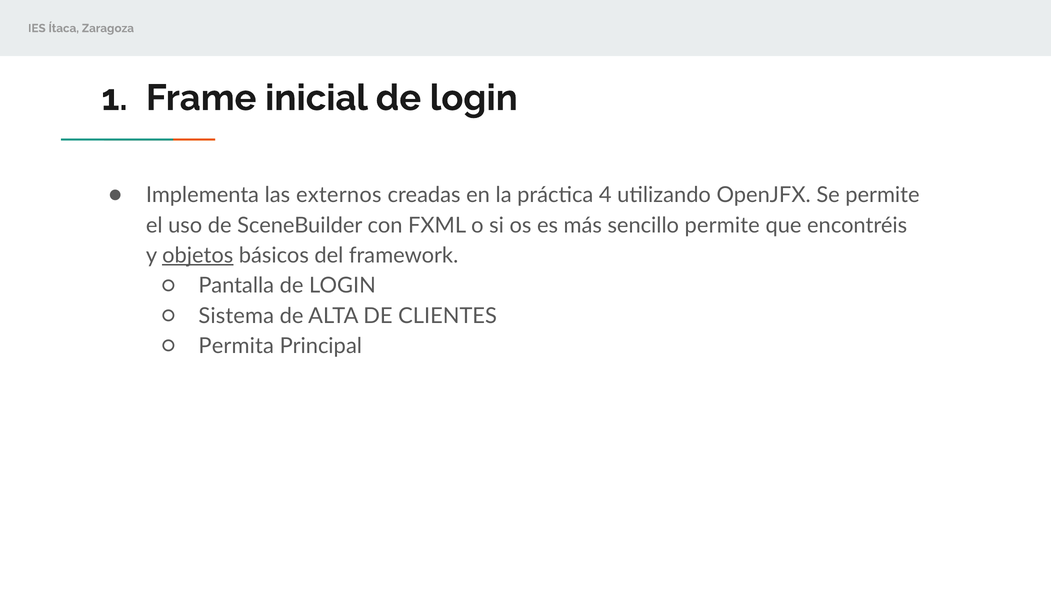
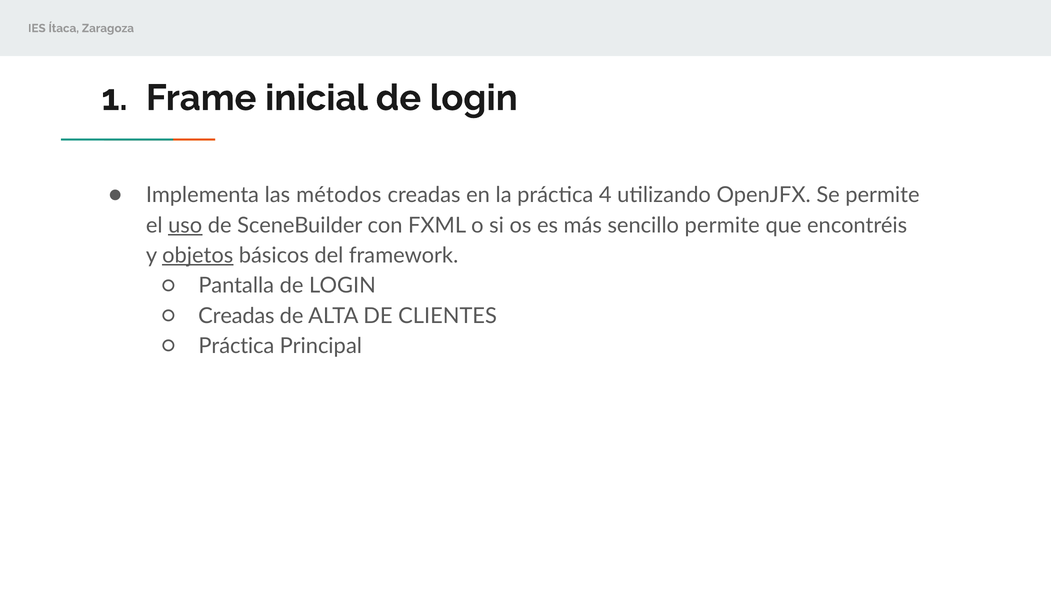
externos: externos -> métodos (339, 195)
uso underline: none -> present (185, 225)
Sistema: Sistema -> Creadas (236, 316)
Permita: Permita -> Práctica (236, 346)
